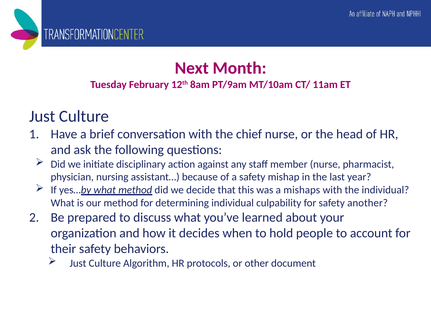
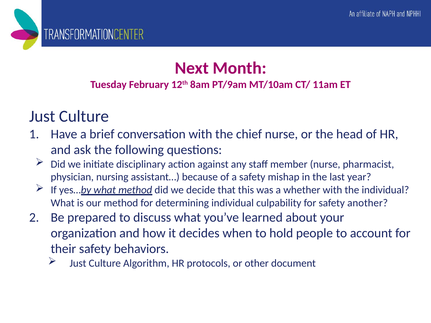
mishaps: mishaps -> whether (302, 190)
